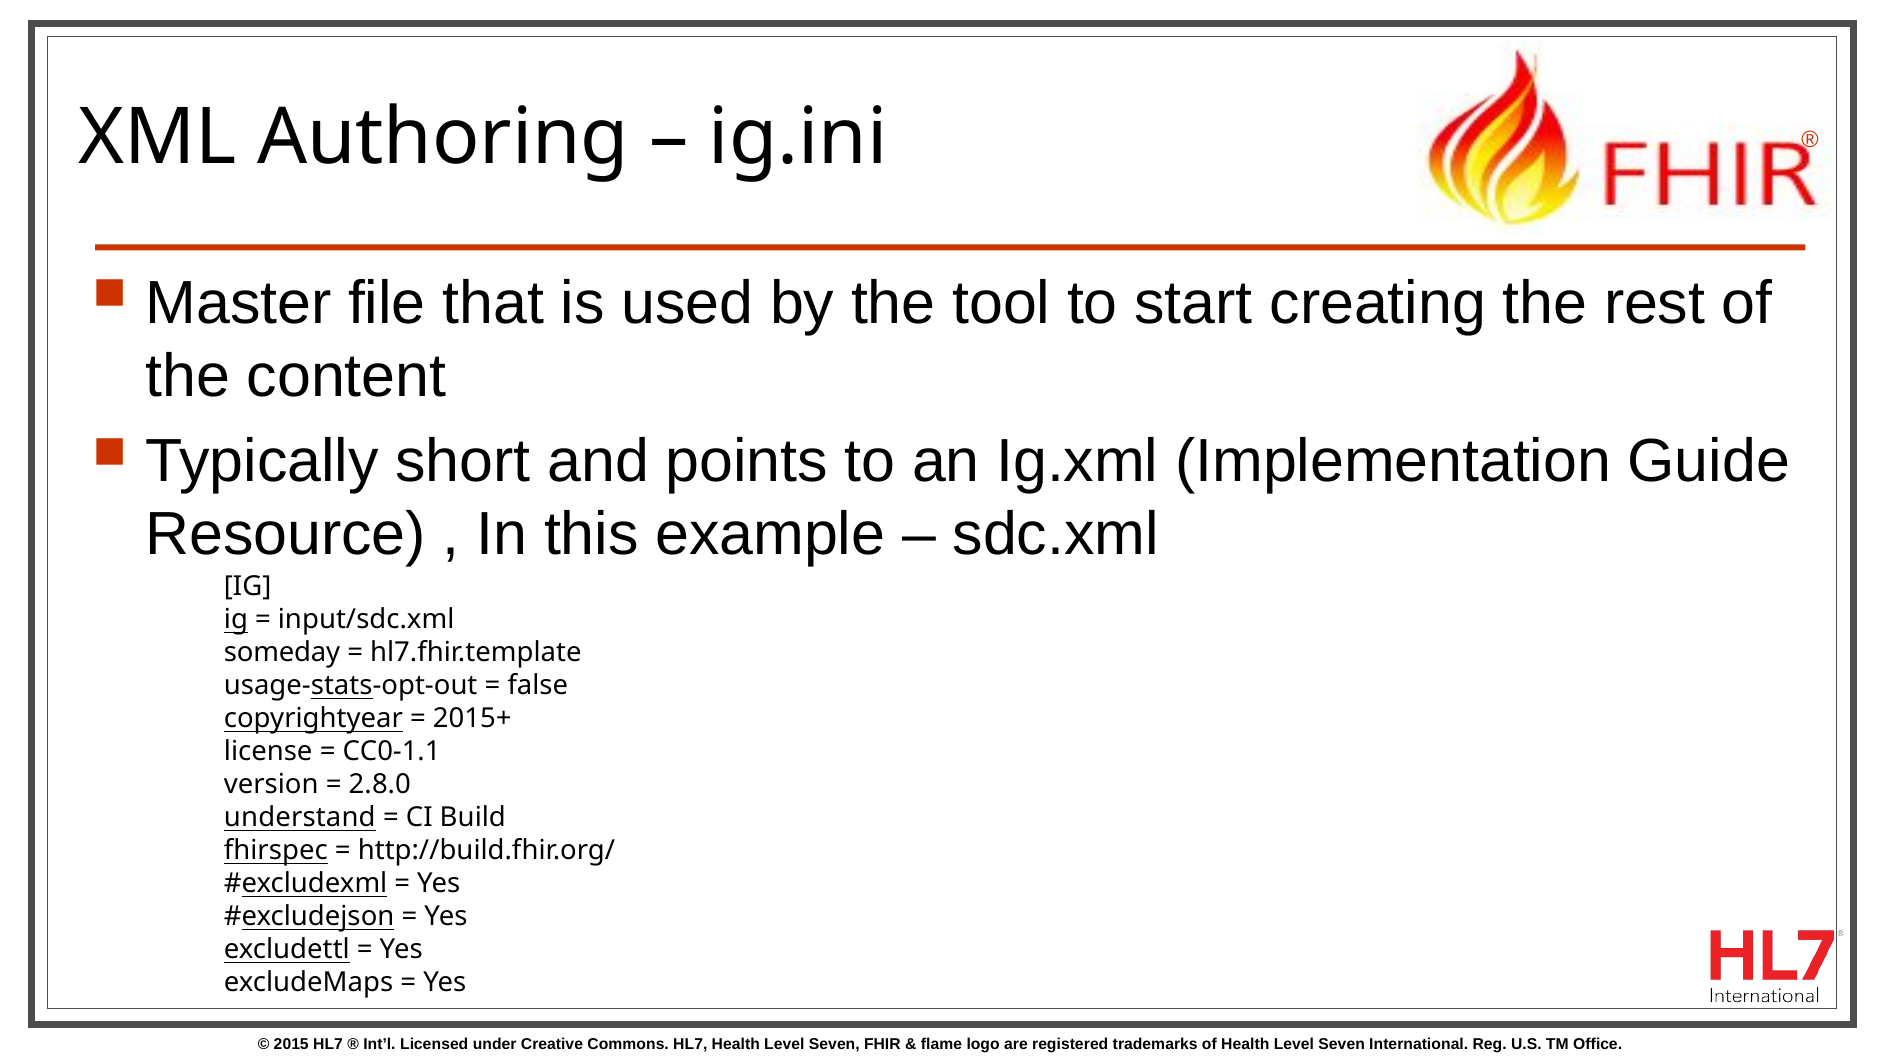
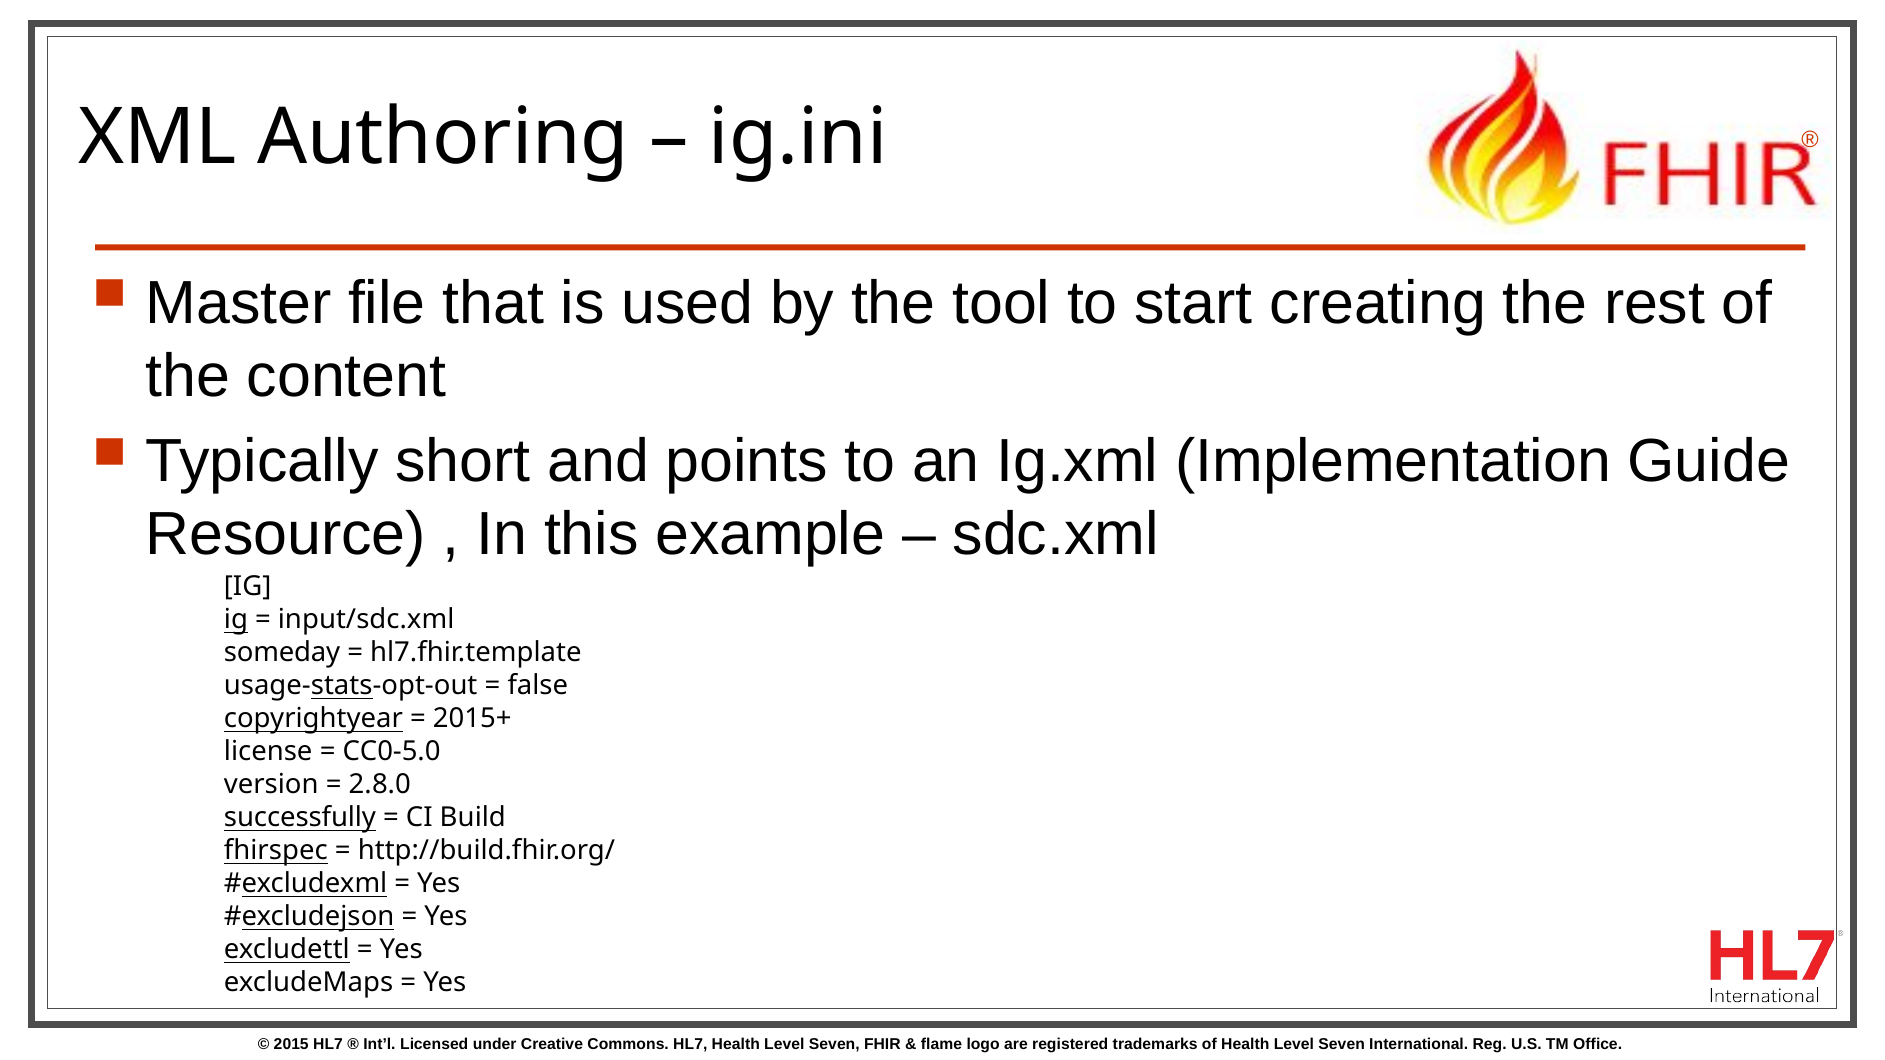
CC0-1.1: CC0-1.1 -> CC0-5.0 (392, 752)
understand: understand -> successfully (300, 818)
